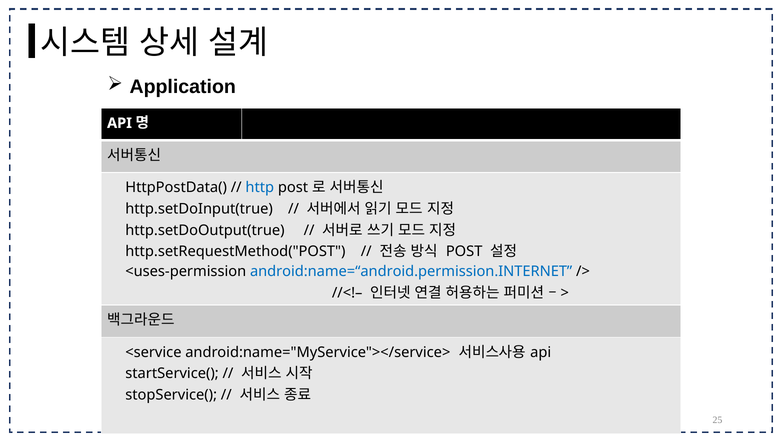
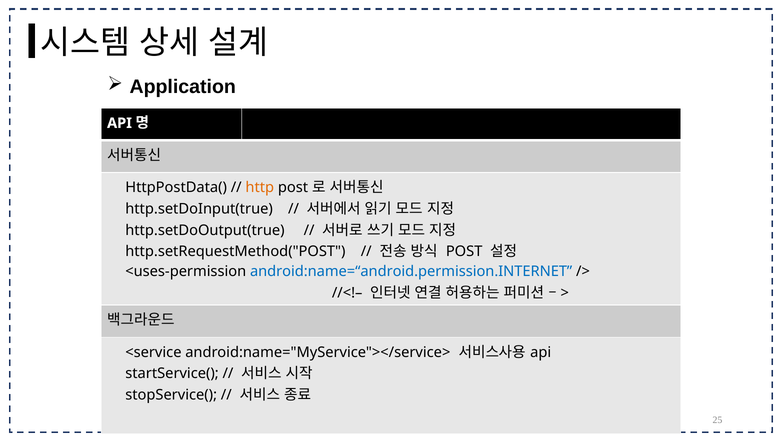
http colour: blue -> orange (260, 188)
